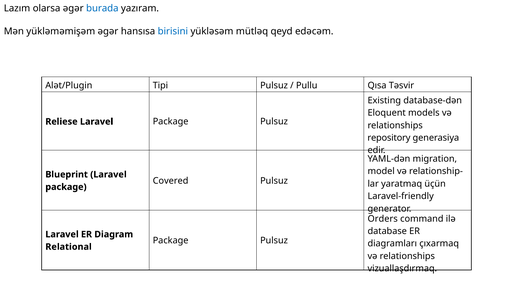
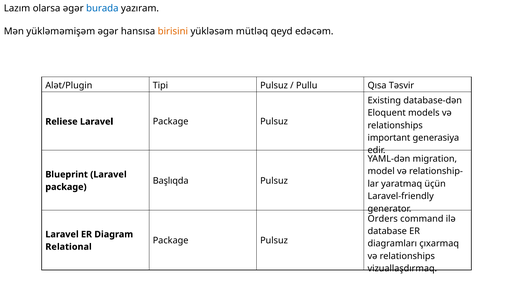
birisini colour: blue -> orange (173, 31)
repository: repository -> important (389, 138)
Covered: Covered -> Başlıqda (171, 180)
